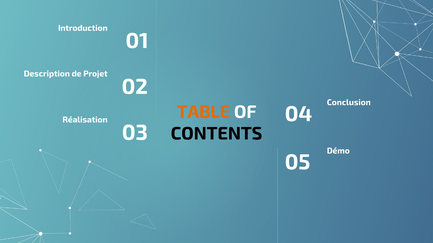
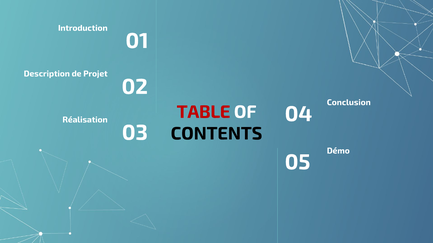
TABLE colour: orange -> red (204, 112)
